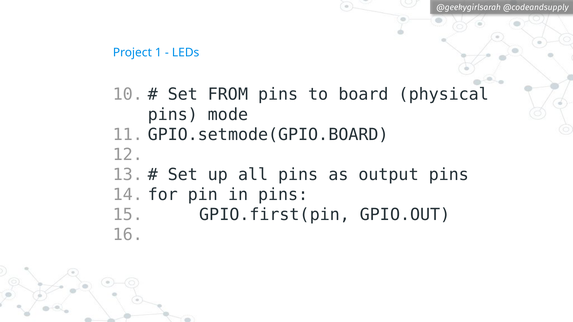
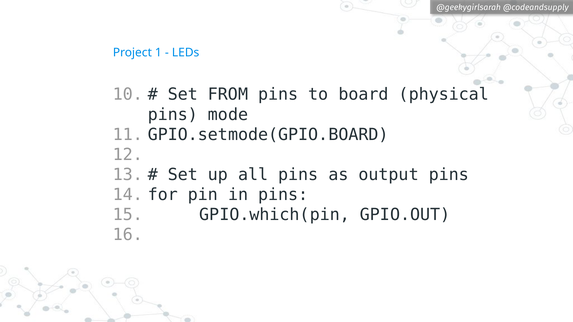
GPIO.first(pin: GPIO.first(pin -> GPIO.which(pin (275, 215)
